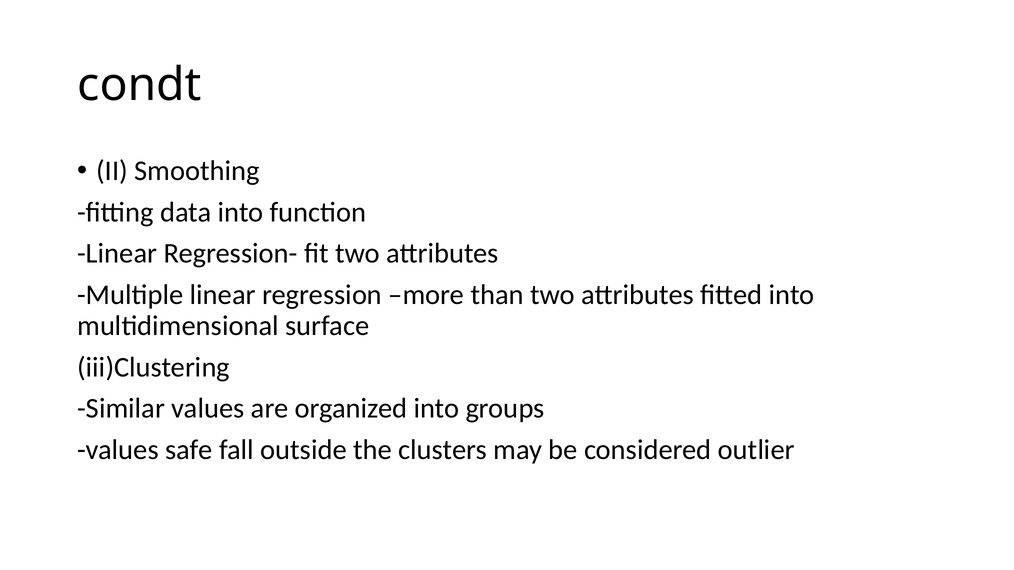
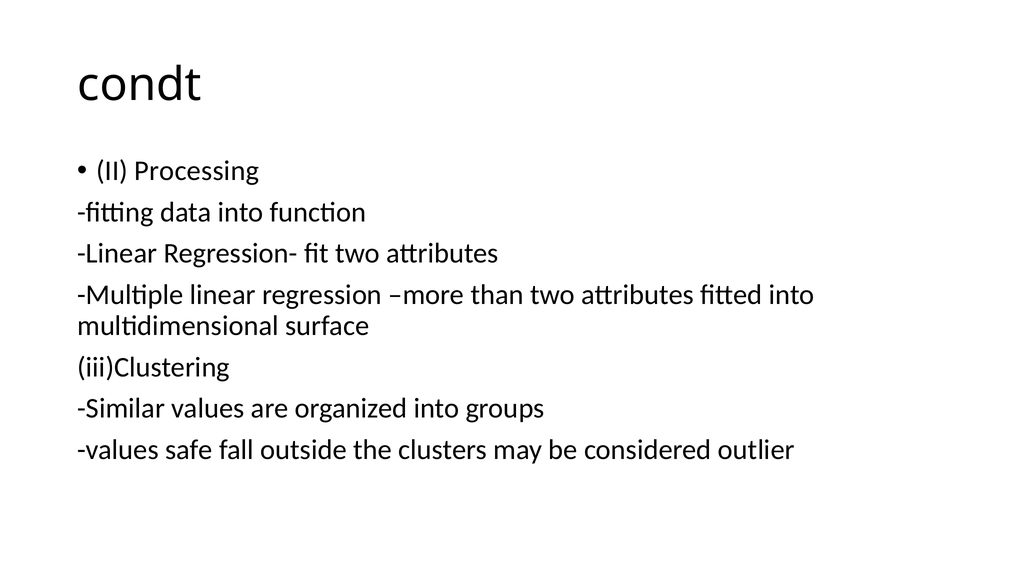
Smoothing: Smoothing -> Processing (197, 171)
